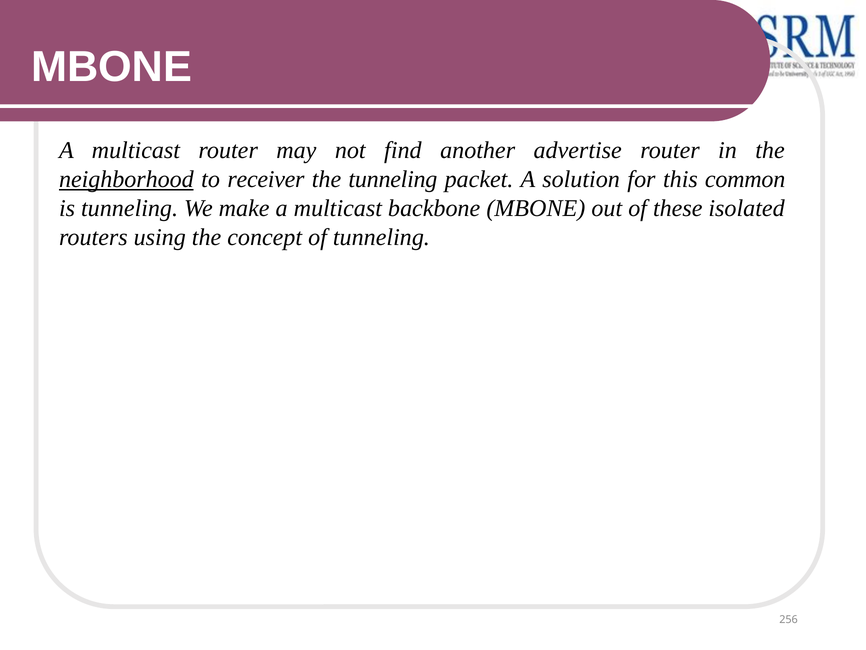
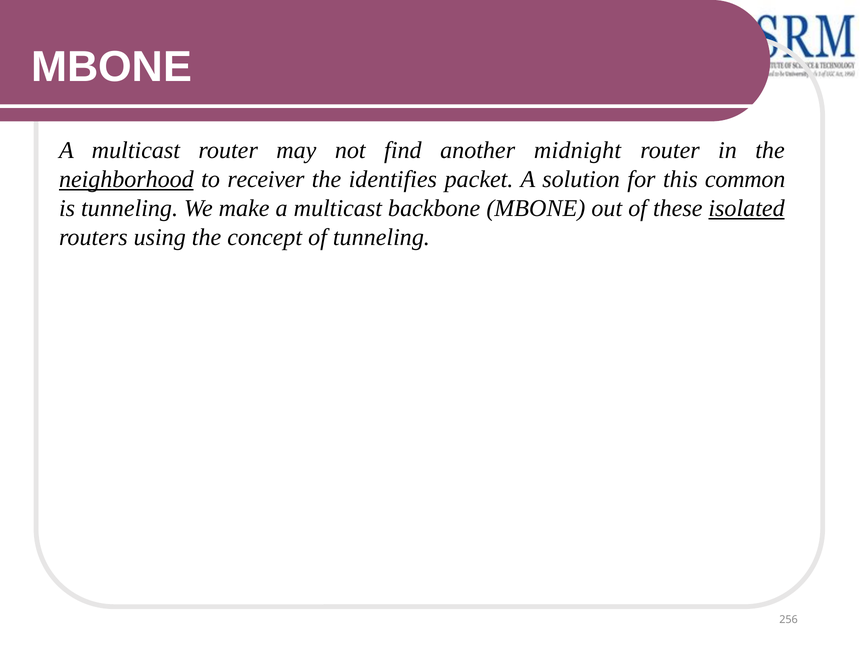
advertise: advertise -> midnight (578, 150)
the tunneling: tunneling -> identifies (393, 179)
isolated underline: none -> present (747, 208)
